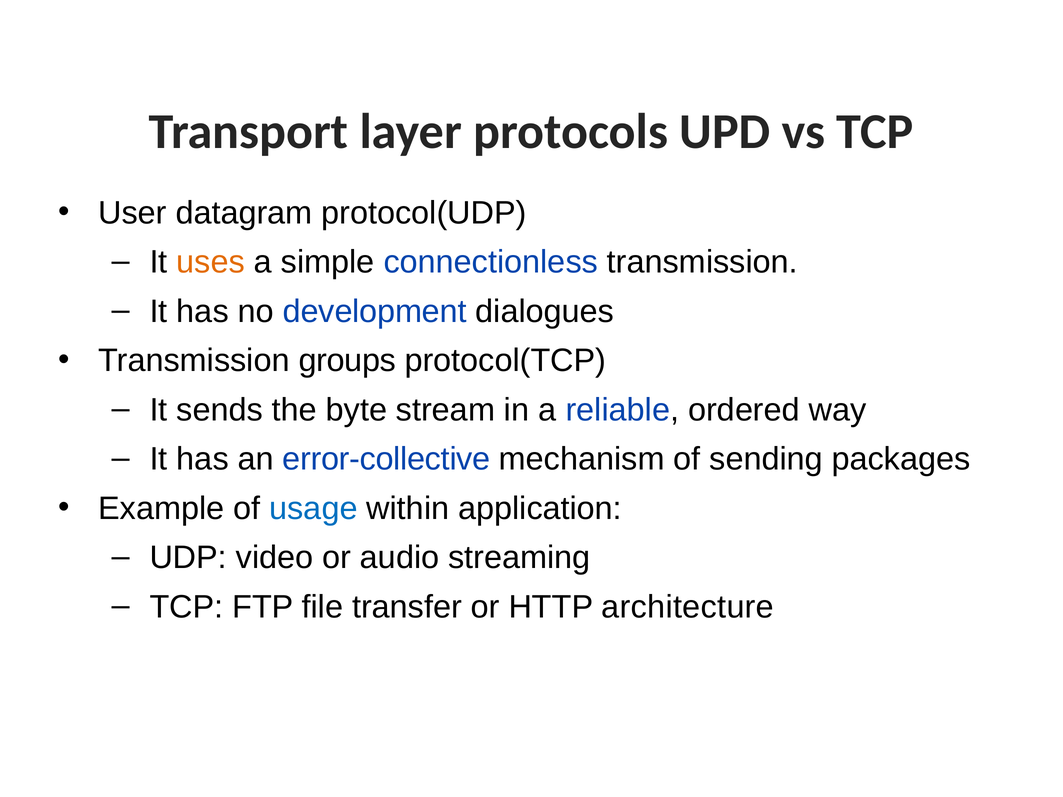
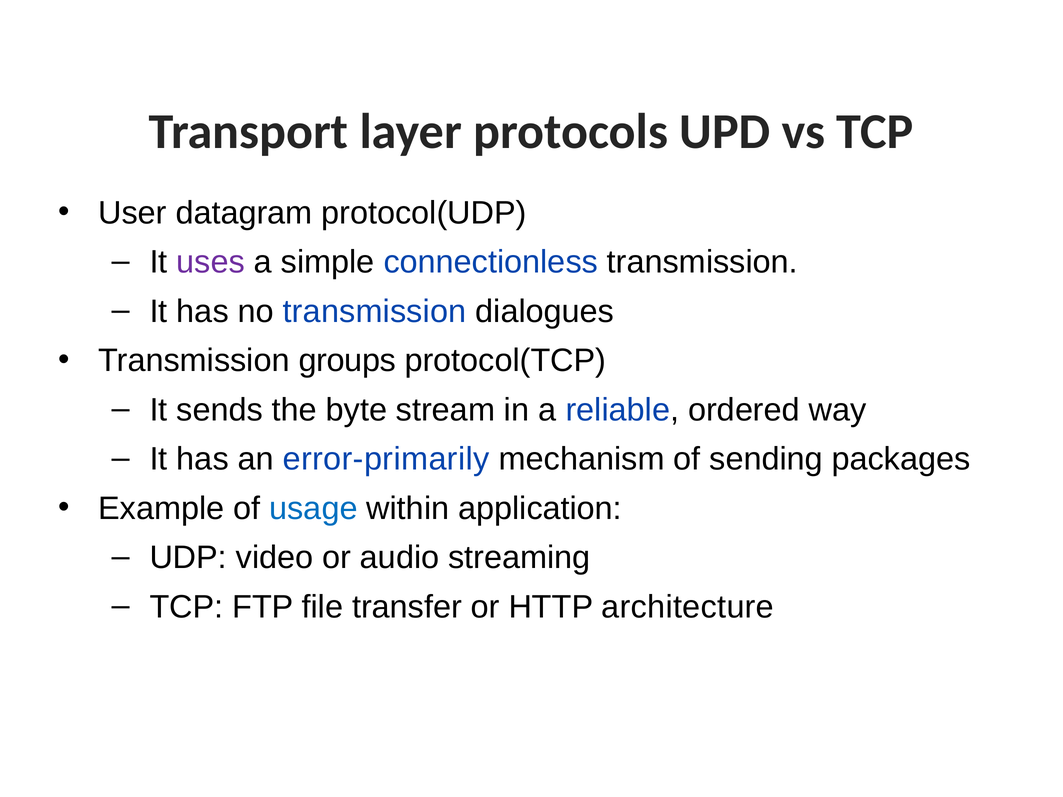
uses colour: orange -> purple (211, 262)
no development: development -> transmission (375, 312)
error-collective: error-collective -> error-primarily (386, 459)
